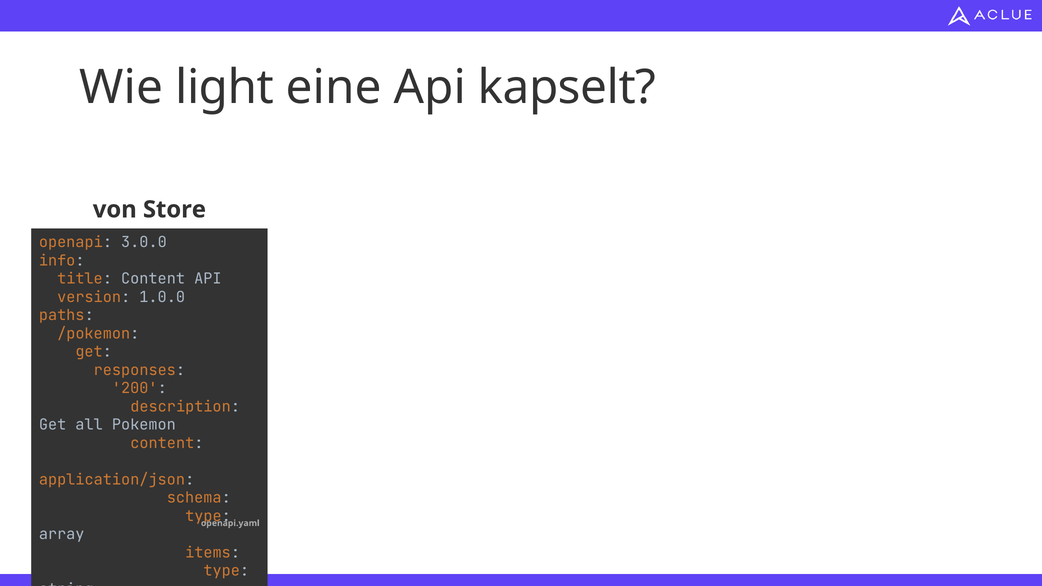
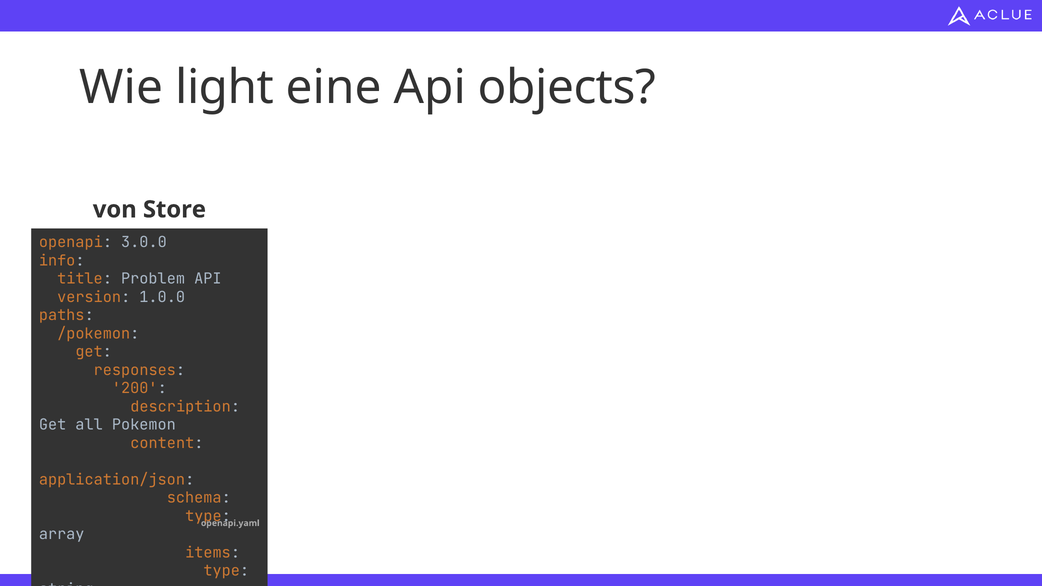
kapselt: kapselt -> objects (567, 88)
title Content: Content -> Problem (153, 279)
